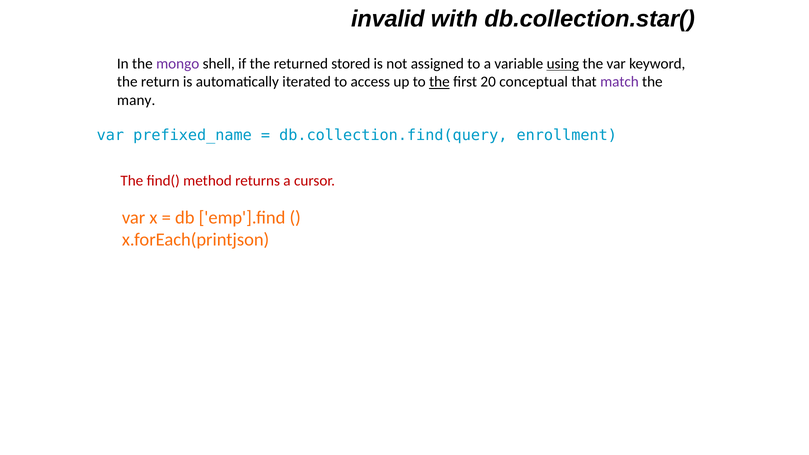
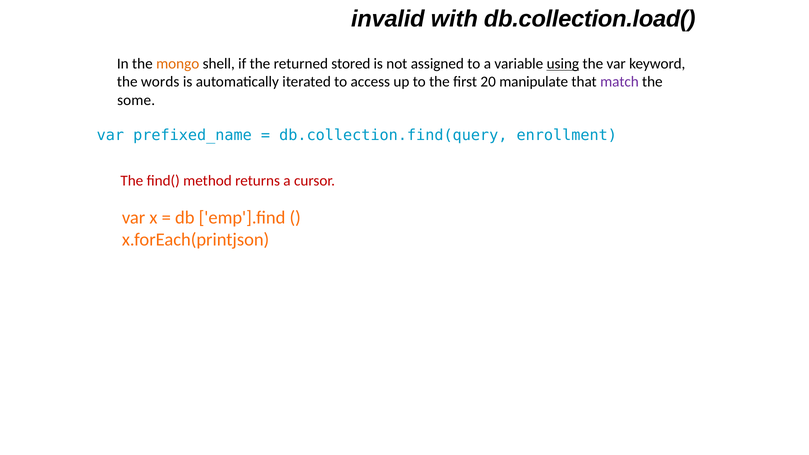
db.collection.star(: db.collection.star( -> db.collection.load( (590, 19)
mongo colour: purple -> orange (178, 64)
return: return -> words (160, 82)
the underline: present -> none (439, 82)
conceptual: conceptual -> manipulate (534, 82)
many: many -> some (136, 100)
